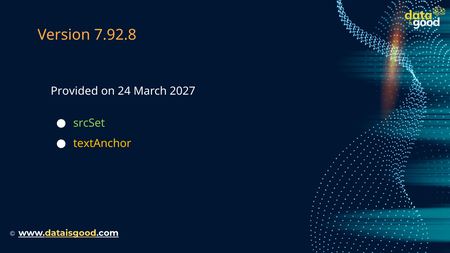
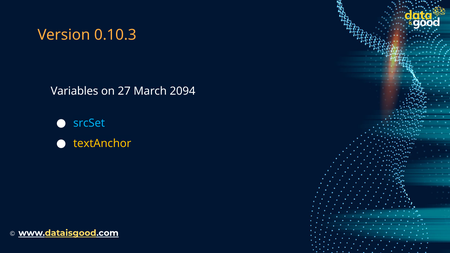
7.92.8: 7.92.8 -> 0.10.3 (115, 35)
Provided: Provided -> Variables (74, 91)
24: 24 -> 27 (124, 91)
2027: 2027 -> 2094 (183, 91)
srcSet colour: light green -> light blue (89, 123)
